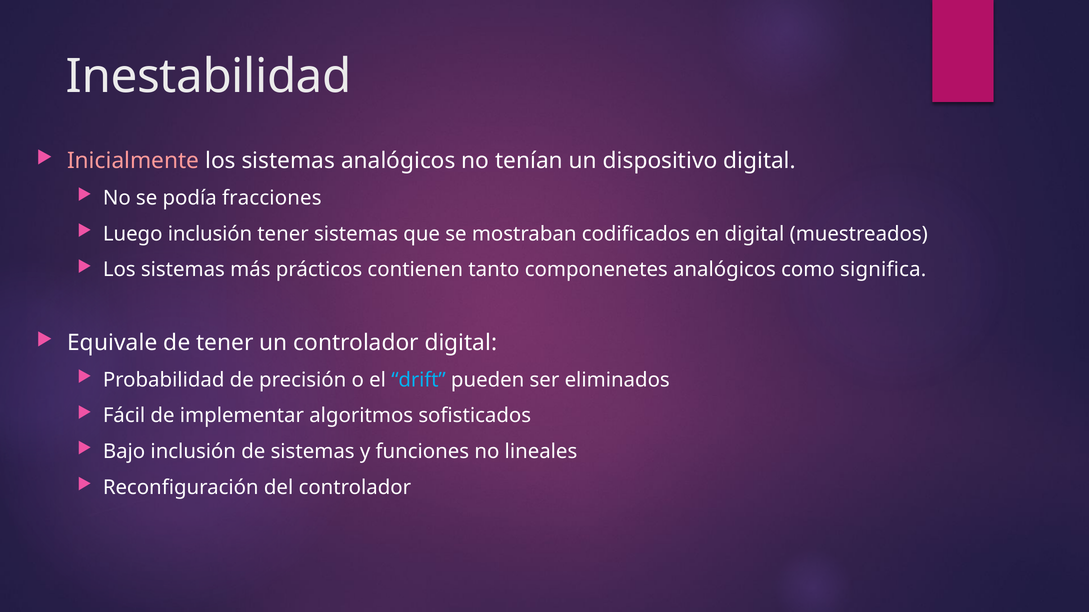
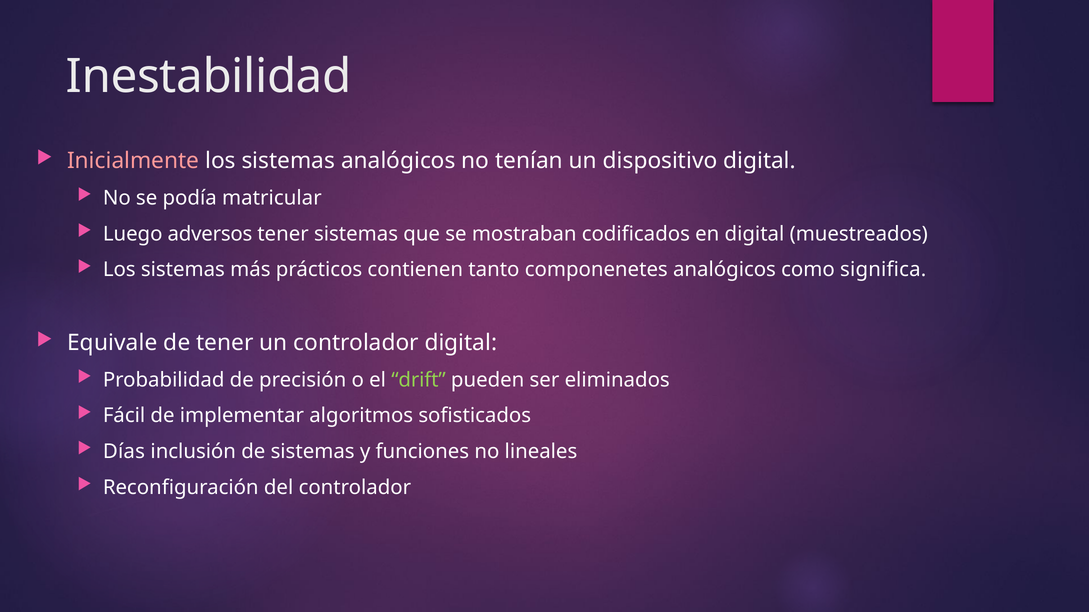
fracciones: fracciones -> matricular (272, 198)
Luego inclusión: inclusión -> adversos (210, 234)
drift colour: light blue -> light green (419, 380)
Bajo: Bajo -> Días (124, 452)
